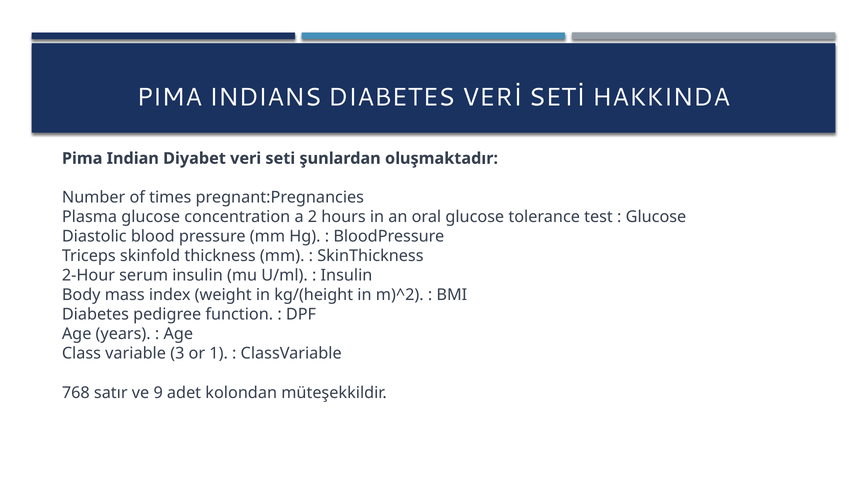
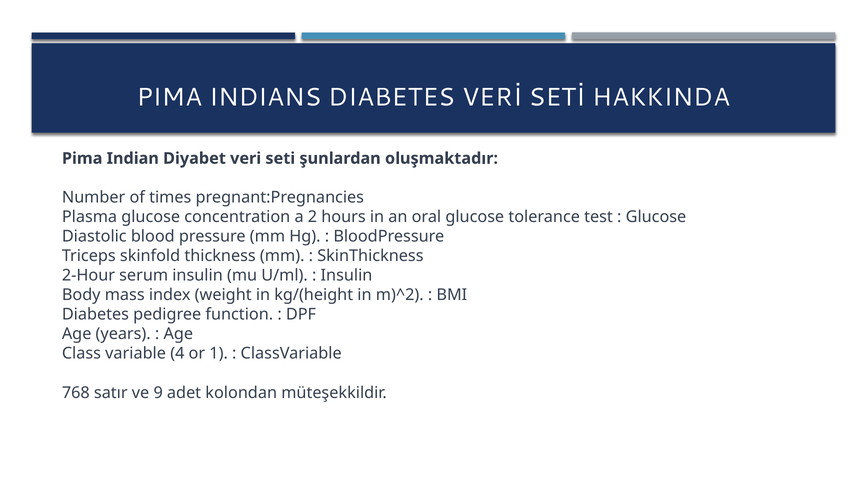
3: 3 -> 4 (177, 353)
